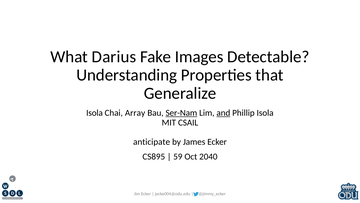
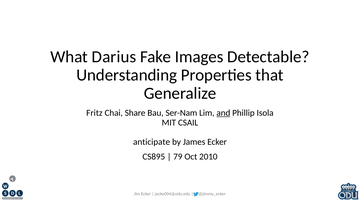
Isola: Isola -> Fritz (94, 113)
Array: Array -> Share (135, 113)
Ser-Nam underline: present -> none (181, 113)
59: 59 -> 79 (178, 156)
2040: 2040 -> 2010 (208, 156)
